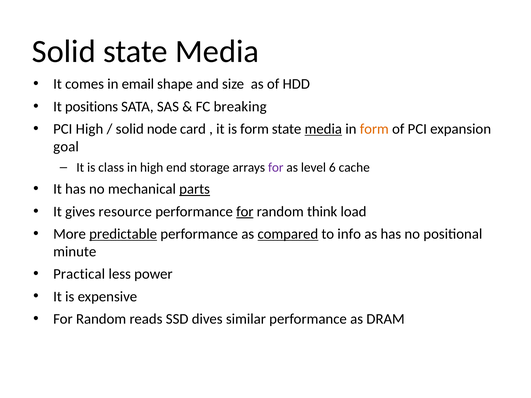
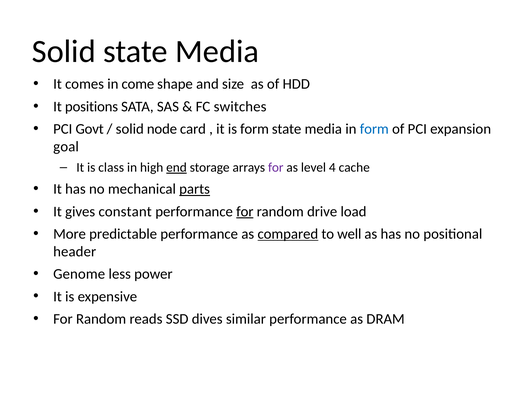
email: email -> come (138, 84)
breaking: breaking -> switches (240, 107)
PCI High: High -> Govt (90, 129)
media underline: present -> none (323, 129)
form colour: orange -> blue (374, 129)
end underline: none -> present (177, 168)
6: 6 -> 4 (332, 168)
resource: resource -> constant (125, 212)
think: think -> drive (322, 212)
predictable underline: present -> none (123, 234)
info: info -> well (349, 234)
minute: minute -> header (75, 252)
Practical: Practical -> Genome (79, 274)
